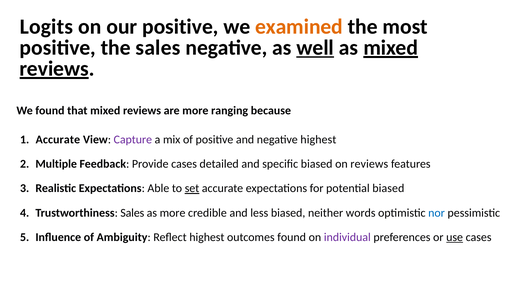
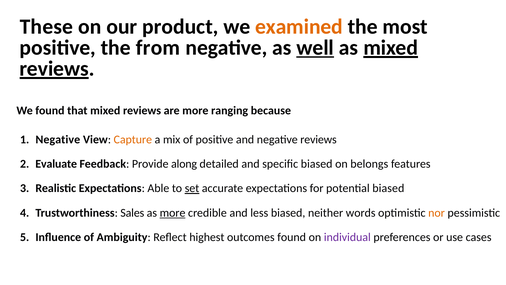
Logits: Logits -> These (46, 27)
our positive: positive -> product (180, 27)
the sales: sales -> from (158, 48)
Accurate: Accurate -> Negative (58, 139)
Capture colour: purple -> orange (133, 139)
negative highest: highest -> reviews (319, 139)
Multiple: Multiple -> Evaluate (56, 164)
Provide cases: cases -> along (184, 164)
on reviews: reviews -> belongs (369, 164)
more underline: none -> present (173, 212)
nor colour: blue -> orange (437, 212)
use underline: present -> none (455, 237)
